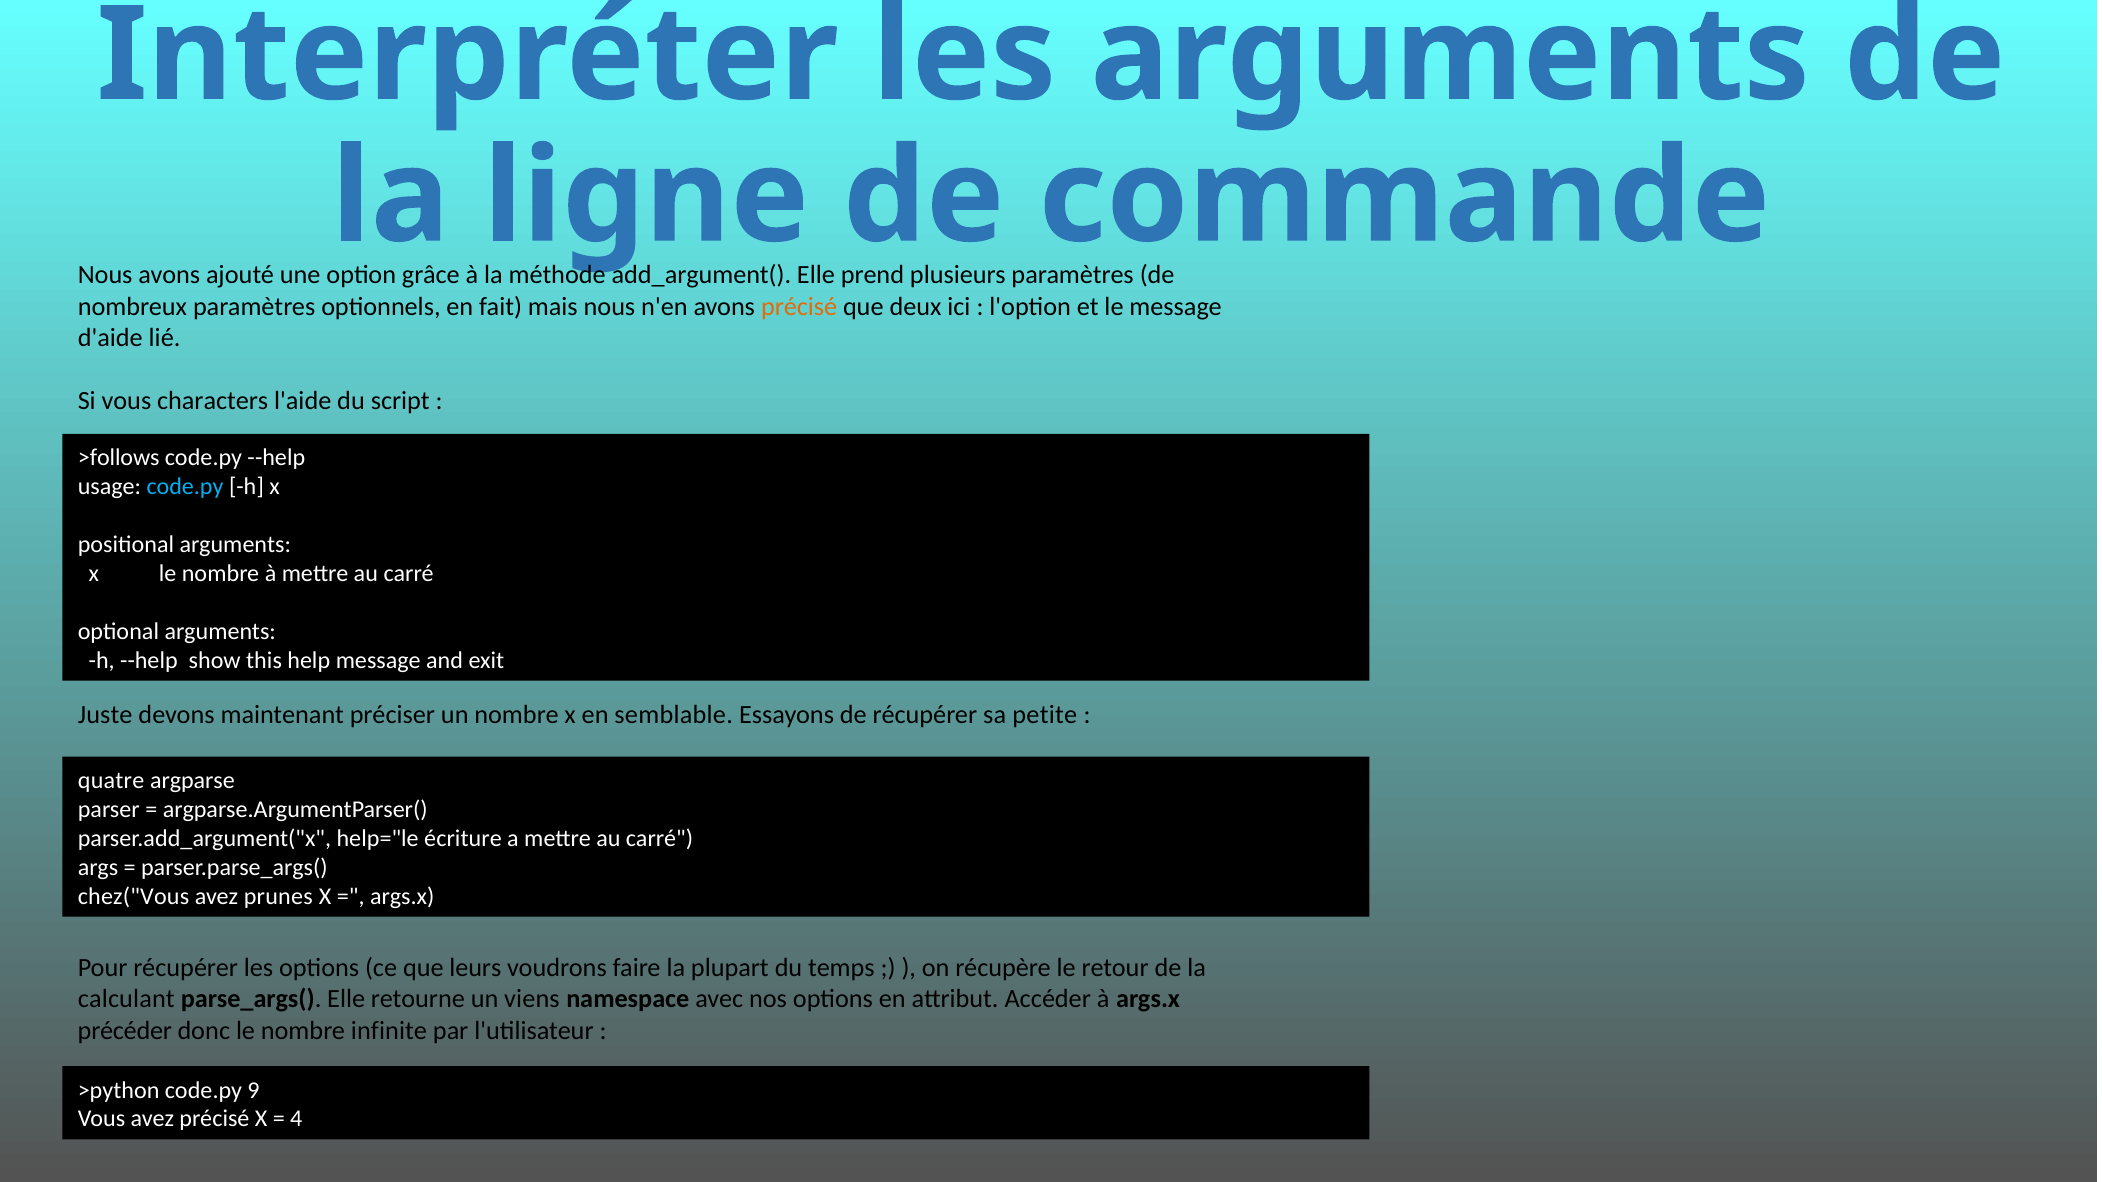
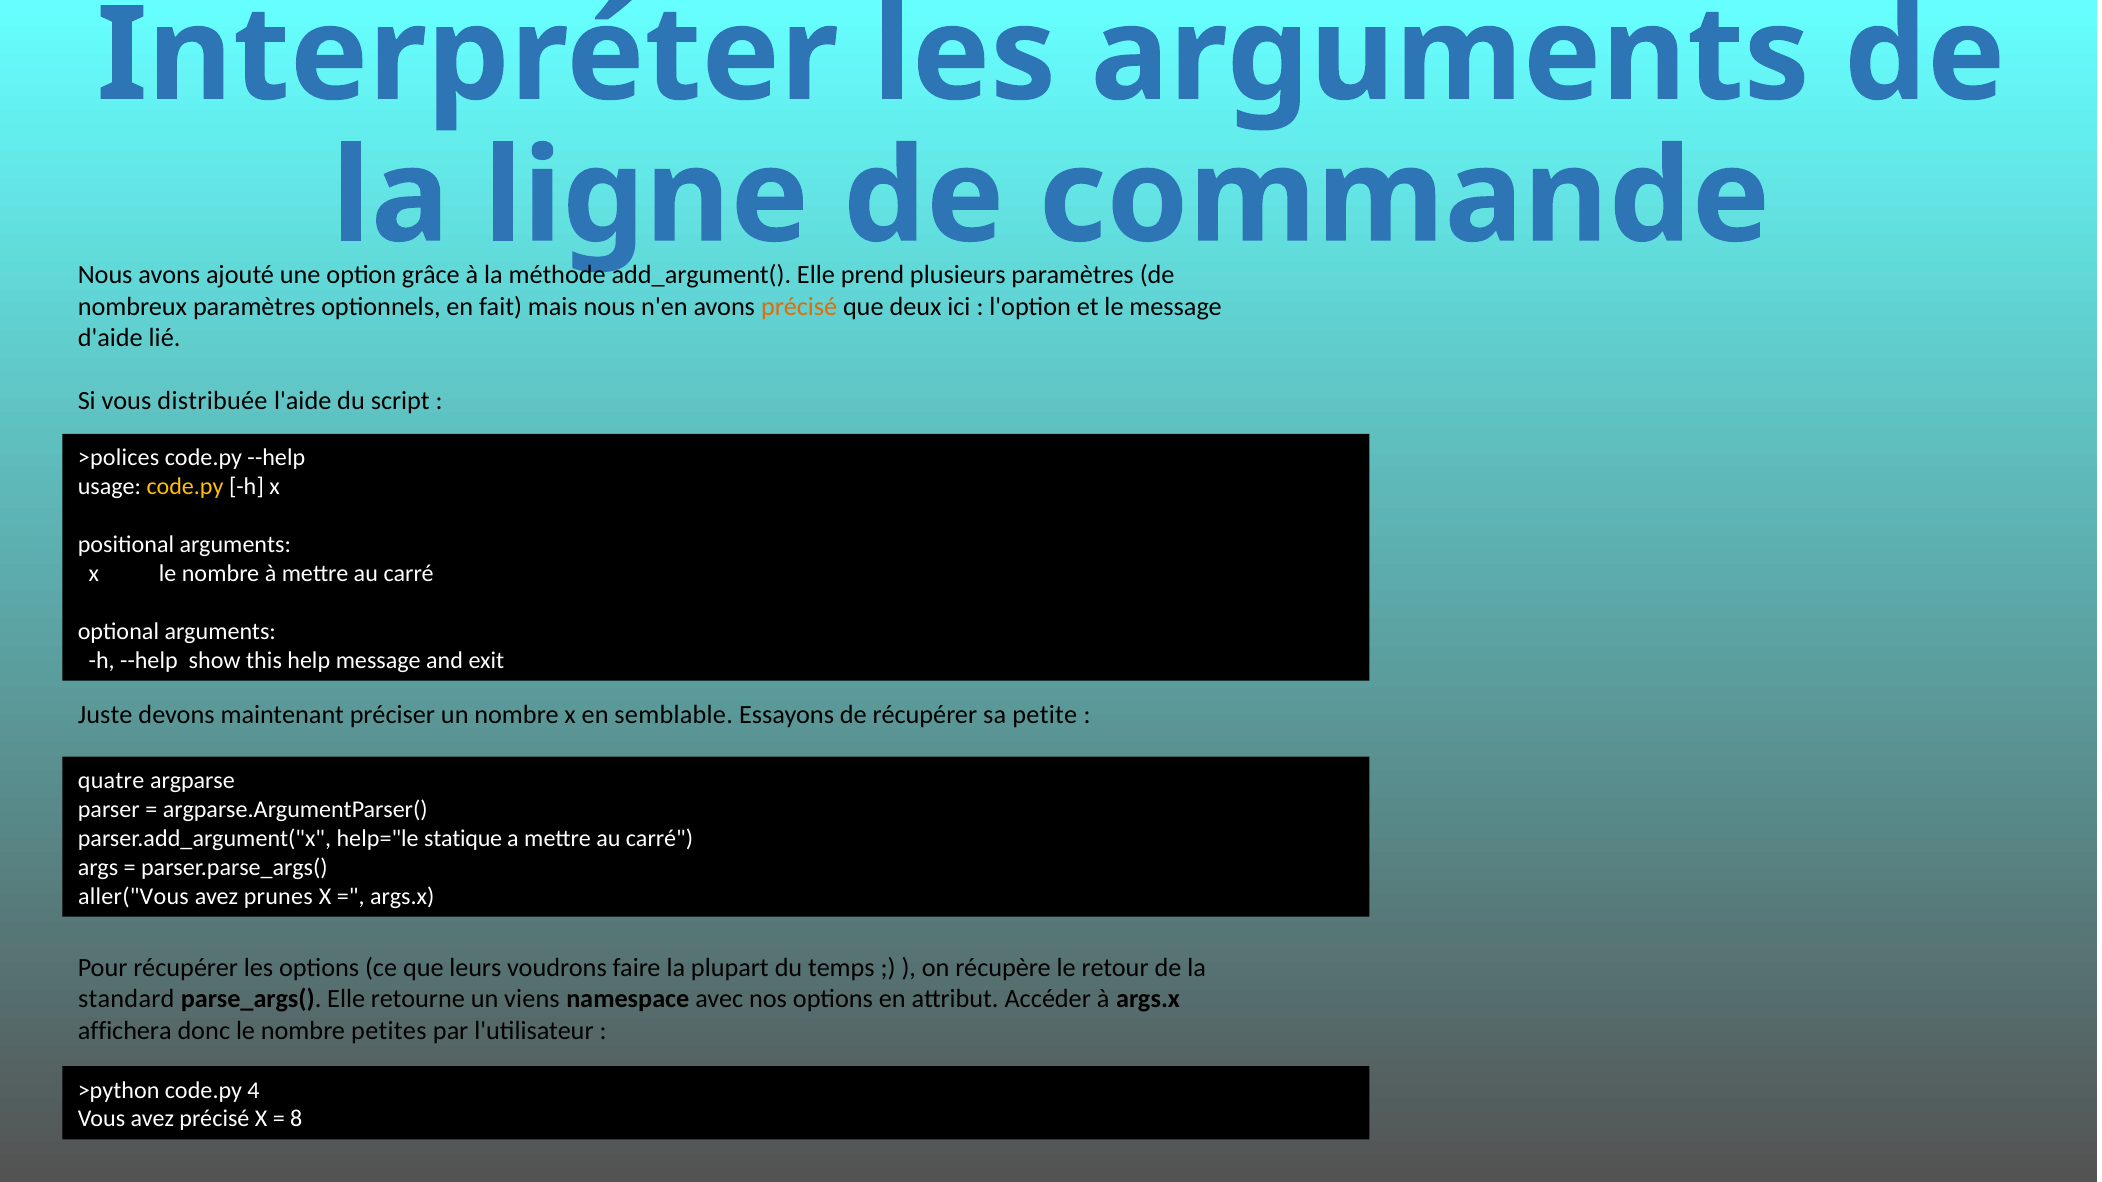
characters: characters -> distribuée (213, 401)
>follows: >follows -> >polices (119, 458)
code.py colour: light blue -> yellow (185, 487)
écriture: écriture -> statique (463, 839)
chez("Vous: chez("Vous -> aller("Vous (134, 896)
calculant: calculant -> standard (126, 1000)
précéder: précéder -> affichera (125, 1031)
infinite: infinite -> petites (389, 1031)
9: 9 -> 4 (254, 1090)
4: 4 -> 8 (296, 1119)
